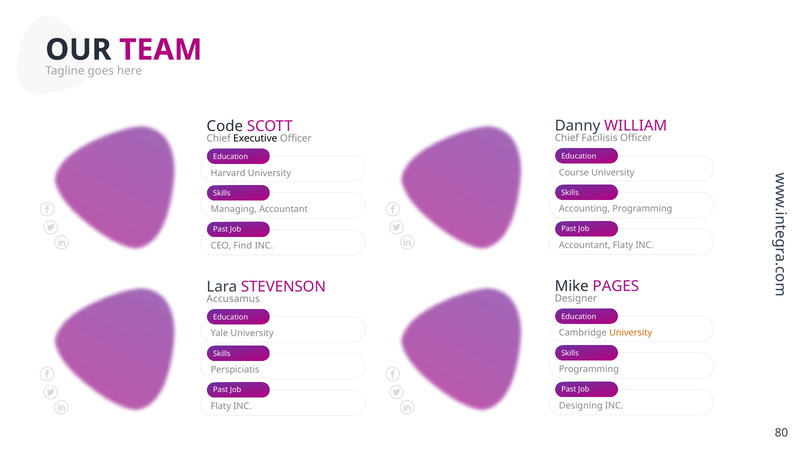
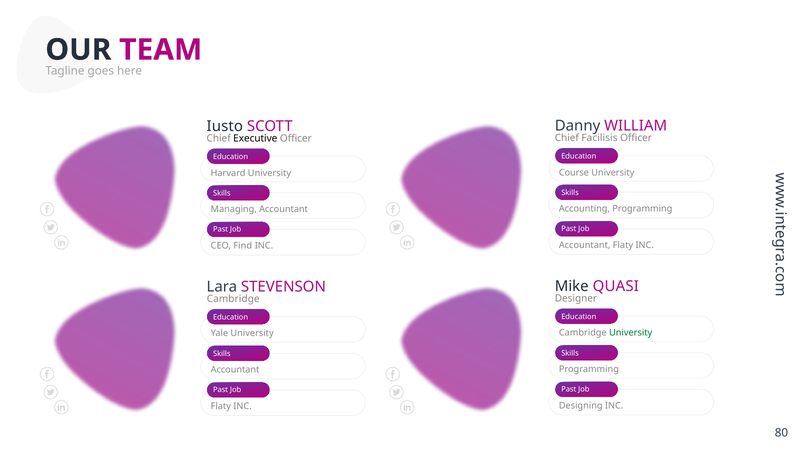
Code: Code -> Iusto (225, 126)
PAGES: PAGES -> QUASI (616, 286)
Accusamus: Accusamus -> Cambridge (233, 299)
University colour: orange -> green (631, 333)
Perspiciatis: Perspiciatis -> Accountant (235, 370)
